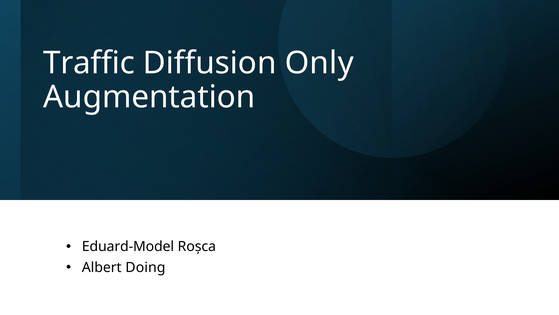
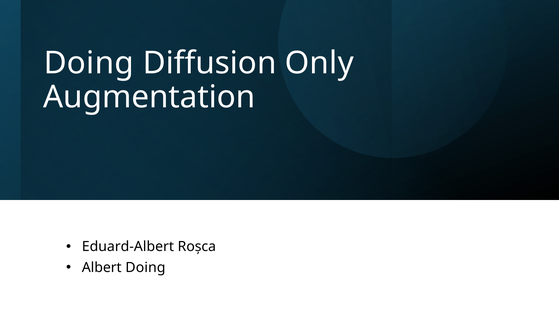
Traffic: Traffic -> Doing (89, 63)
Eduard-Model: Eduard-Model -> Eduard-Albert (128, 246)
